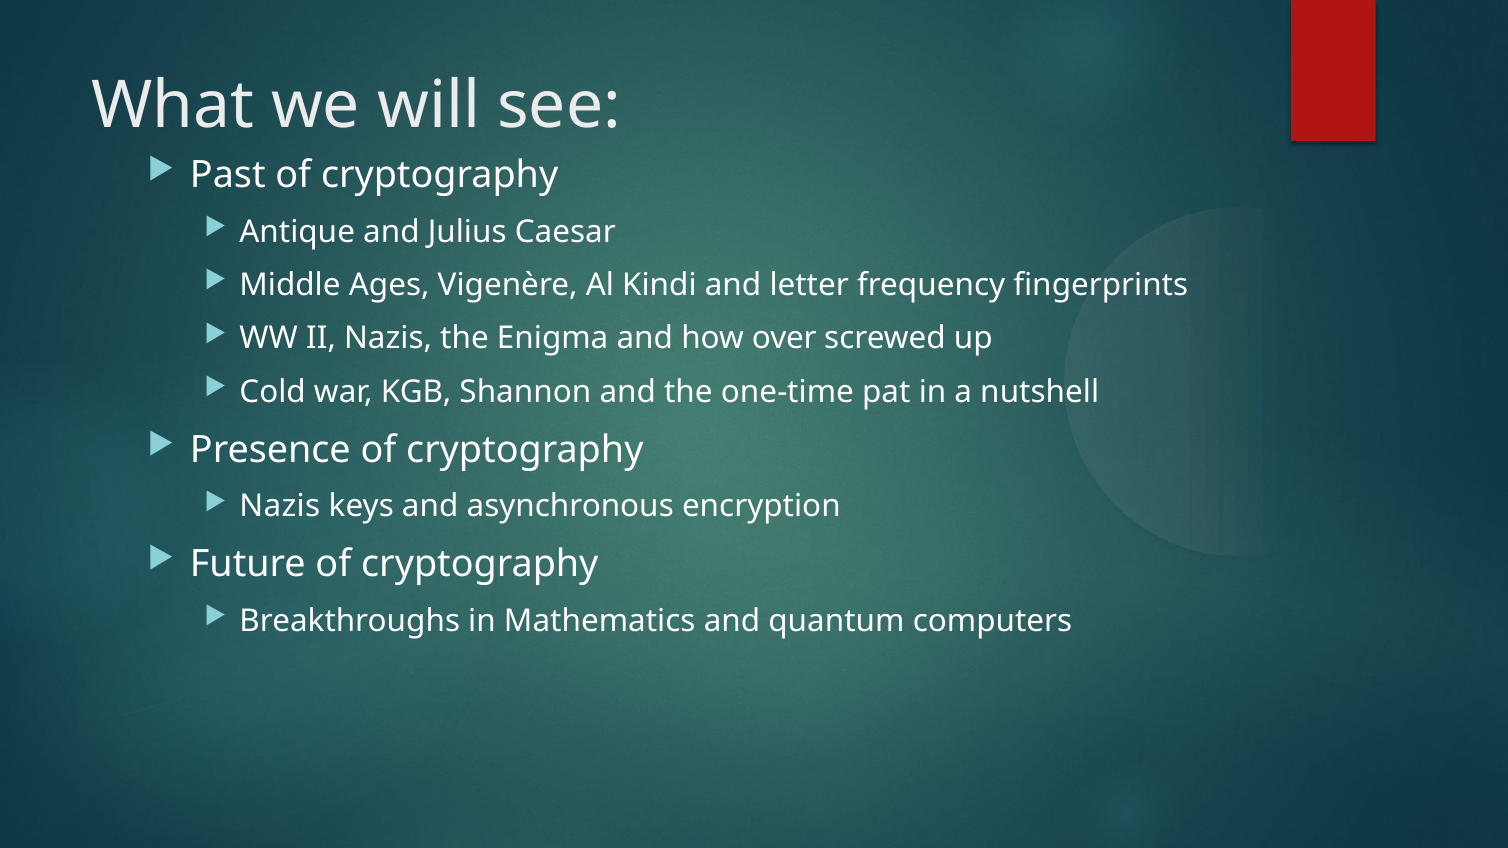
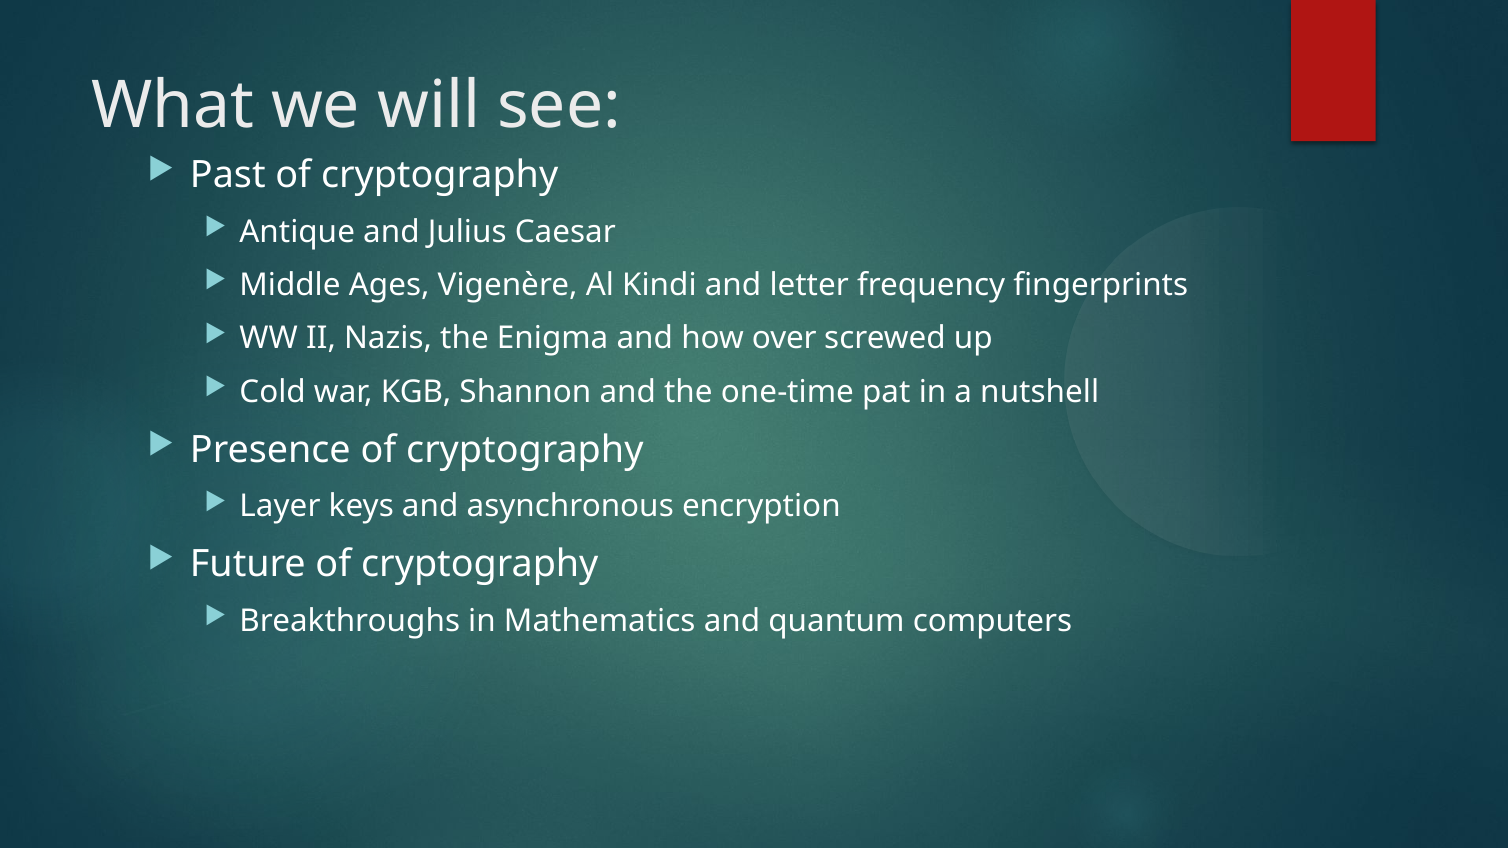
Nazis: Nazis -> Layer (280, 507)
